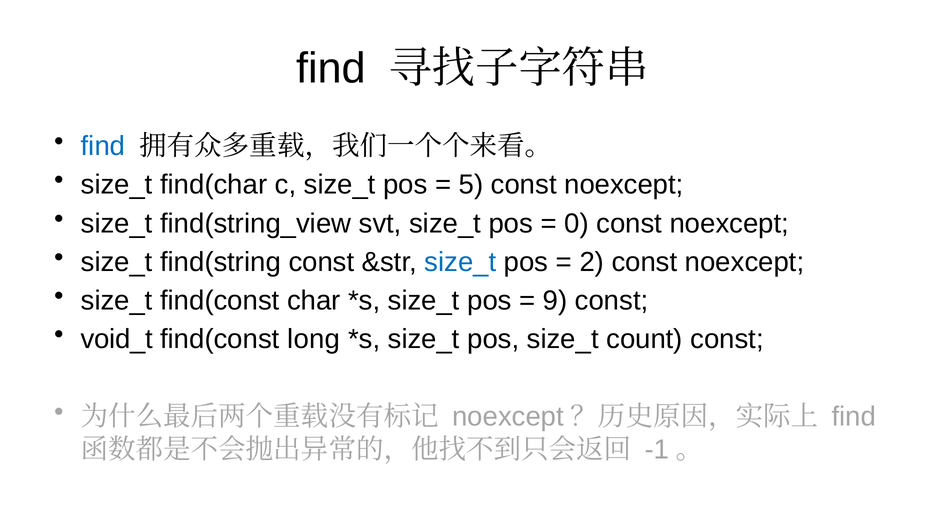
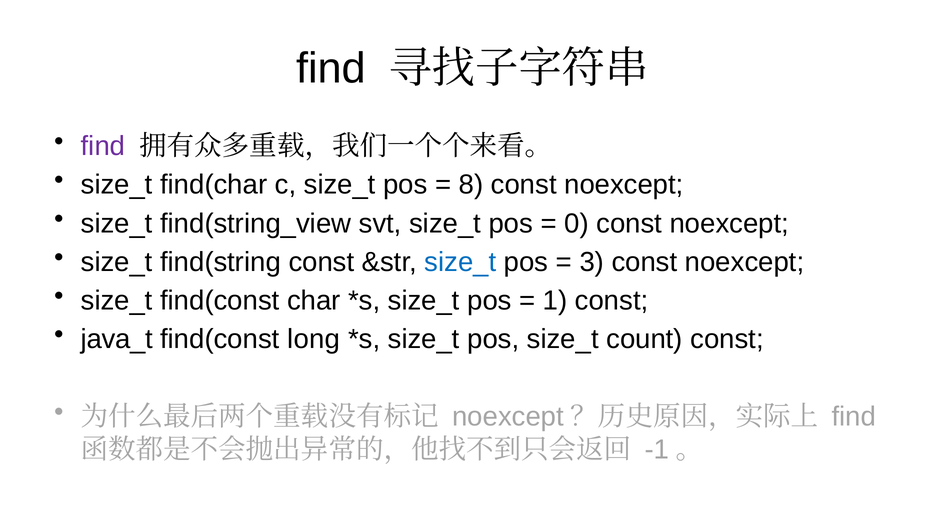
find colour: blue -> purple (103, 146)
5: 5 -> 8 (471, 185)
2: 2 -> 3 (592, 262)
9: 9 -> 1 (555, 300)
void_t: void_t -> java_t (117, 339)
